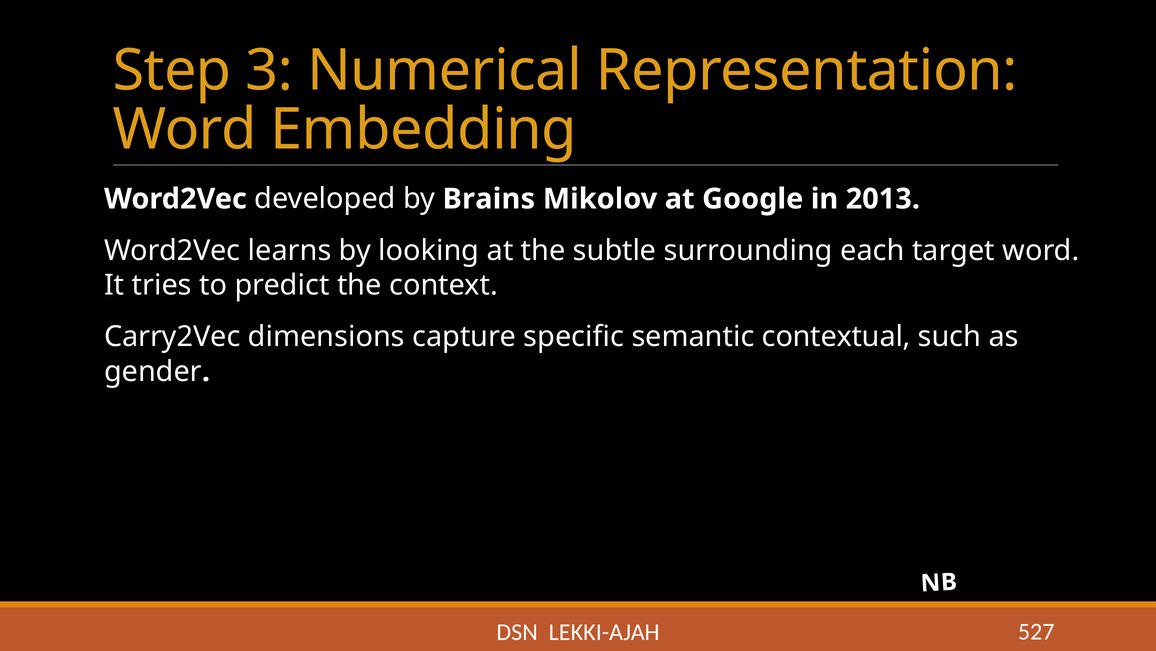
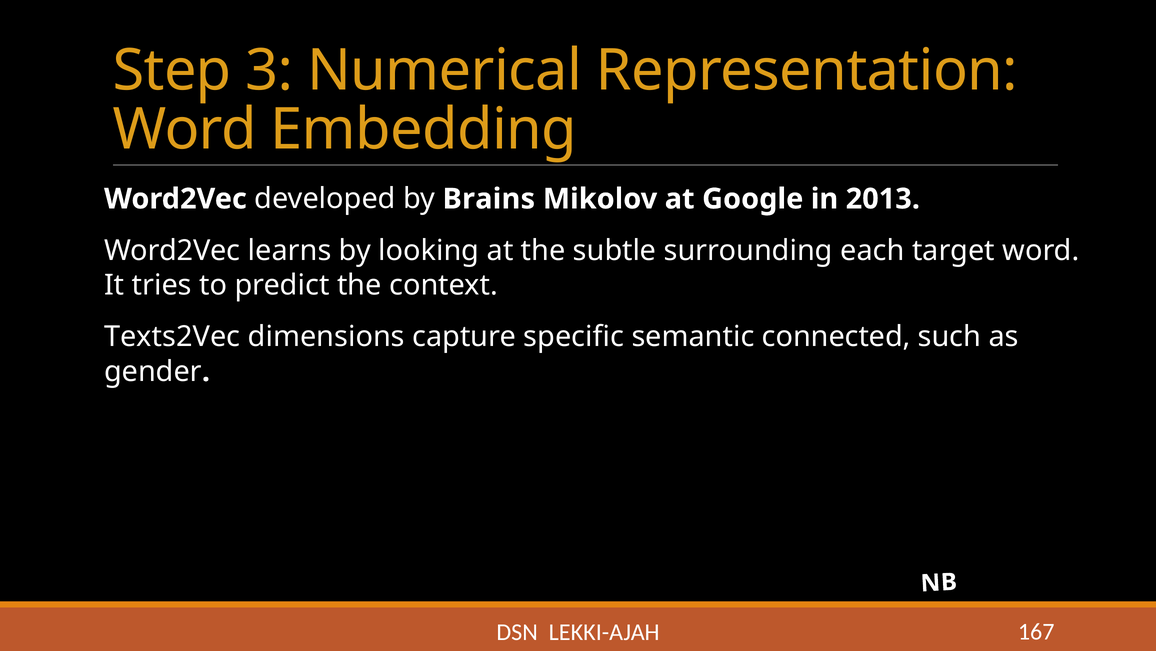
Carry2Vec: Carry2Vec -> Texts2Vec (172, 336)
contextual: contextual -> connected (836, 336)
527: 527 -> 167 (1036, 631)
